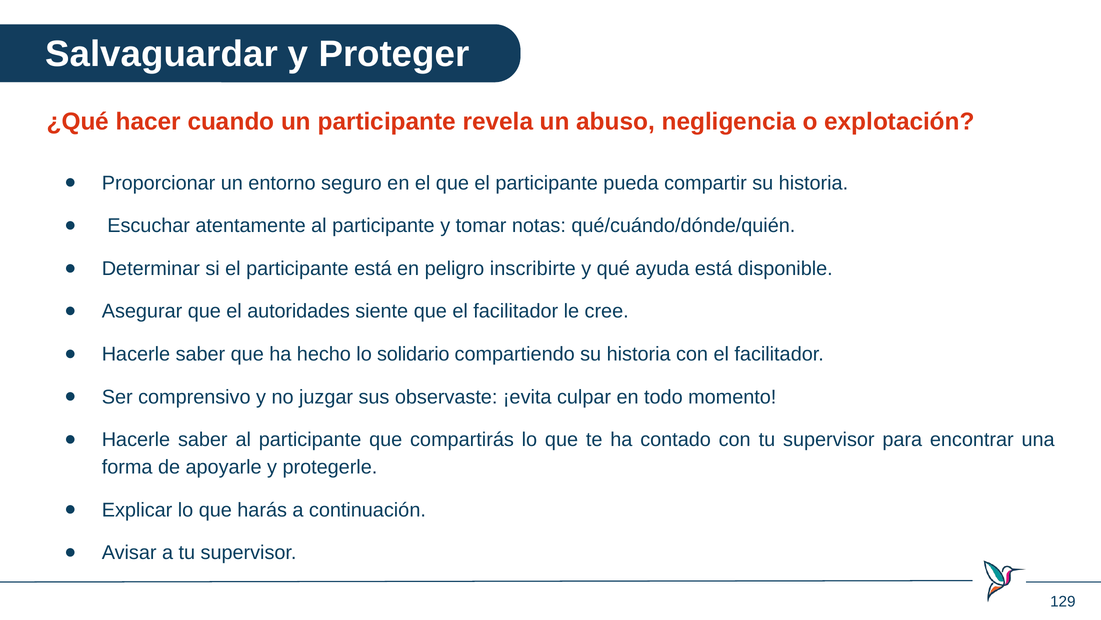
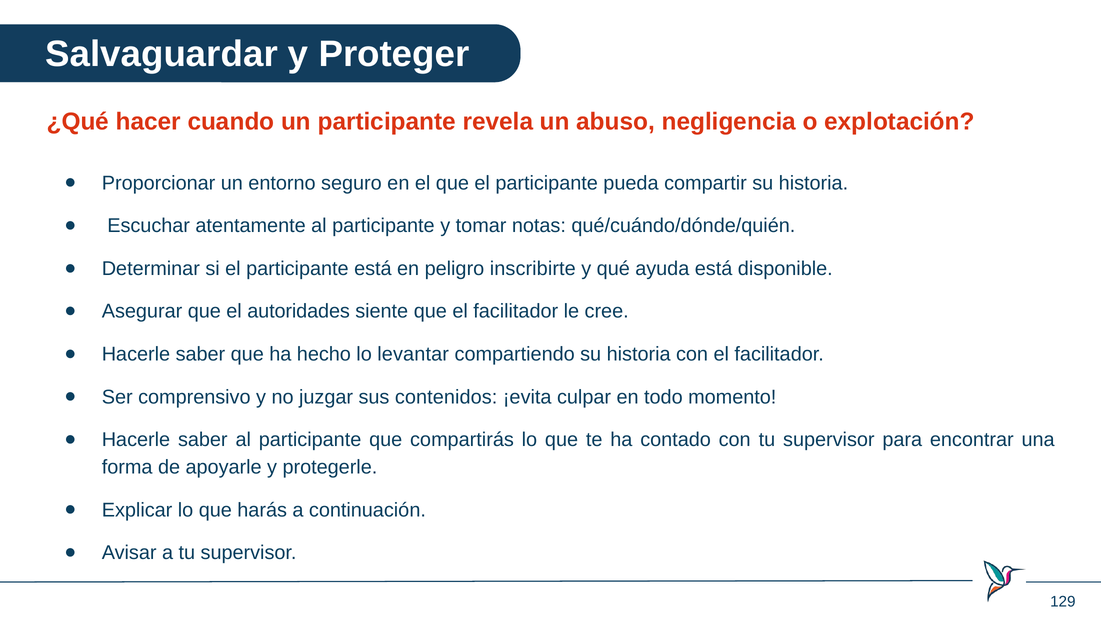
solidario: solidario -> levantar (413, 354)
observaste: observaste -> contenidos (446, 397)
